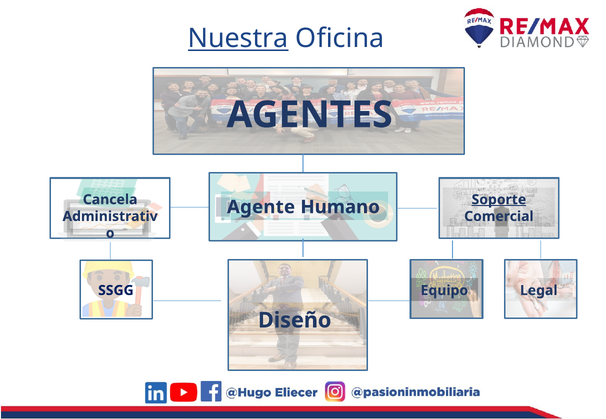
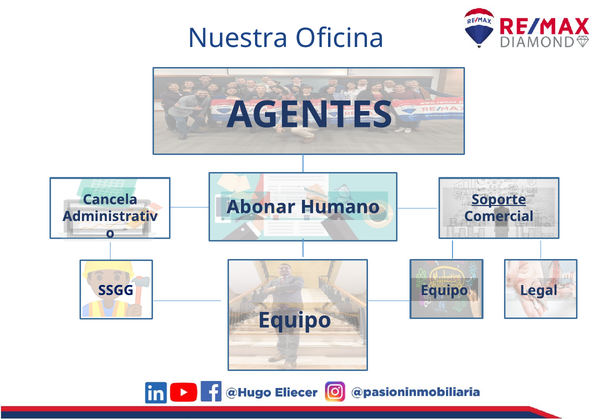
Nuestra underline: present -> none (238, 39)
Agente: Agente -> Abonar (261, 207)
Diseño: Diseño -> Equipo (295, 321)
